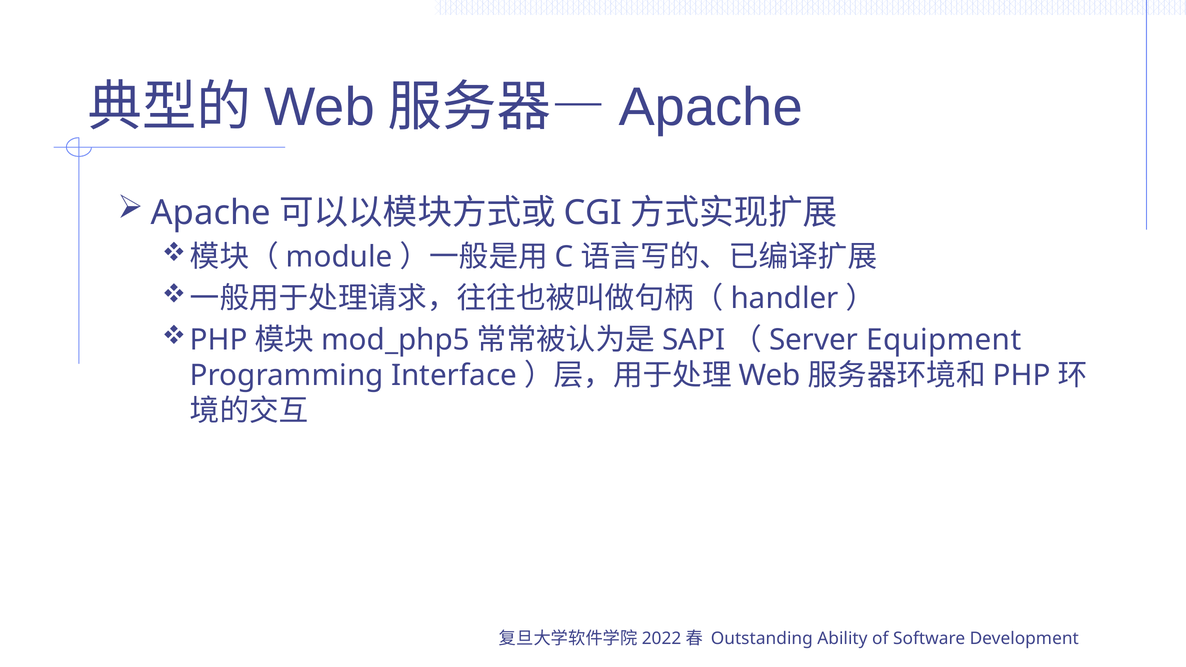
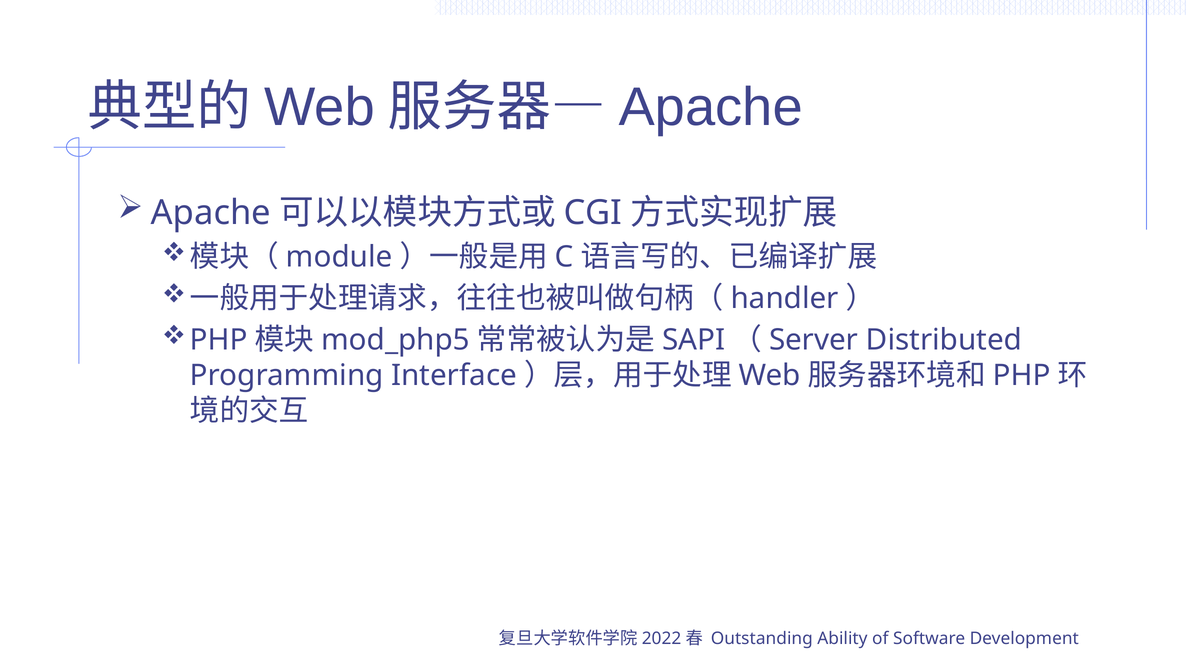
Equipment: Equipment -> Distributed (944, 340)
